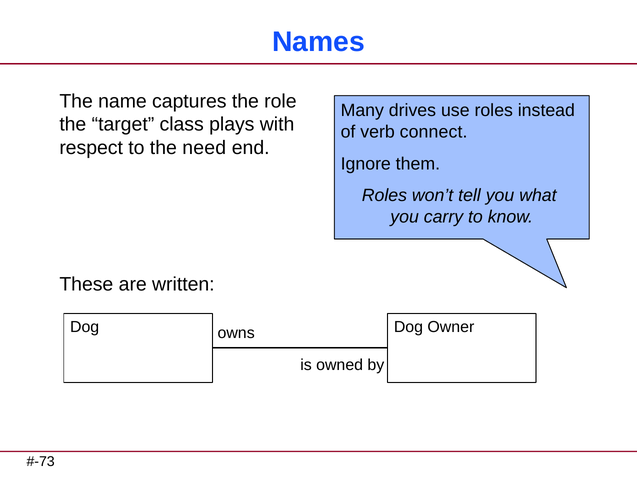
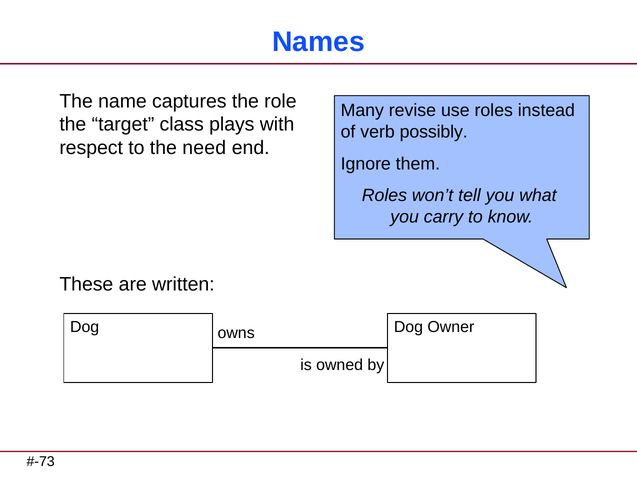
drives: drives -> revise (412, 111)
connect: connect -> possibly (434, 132)
